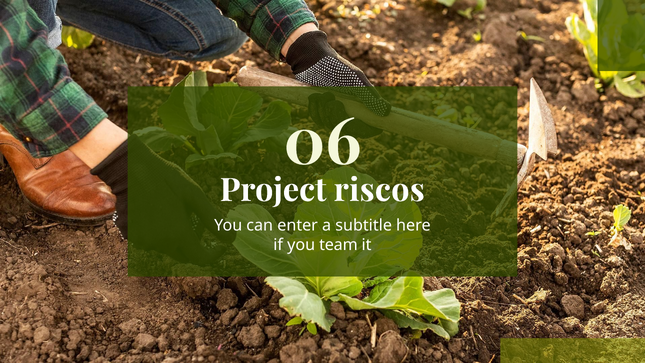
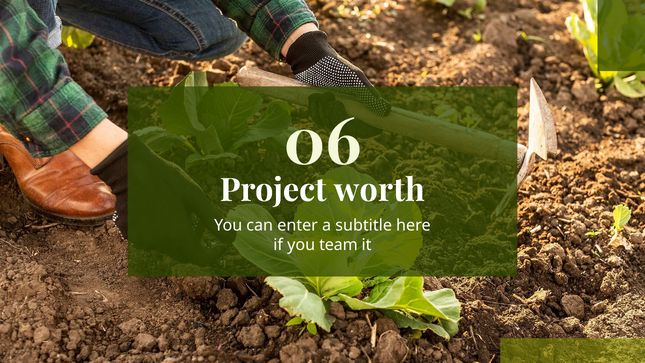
riscos: riscos -> worth (379, 190)
